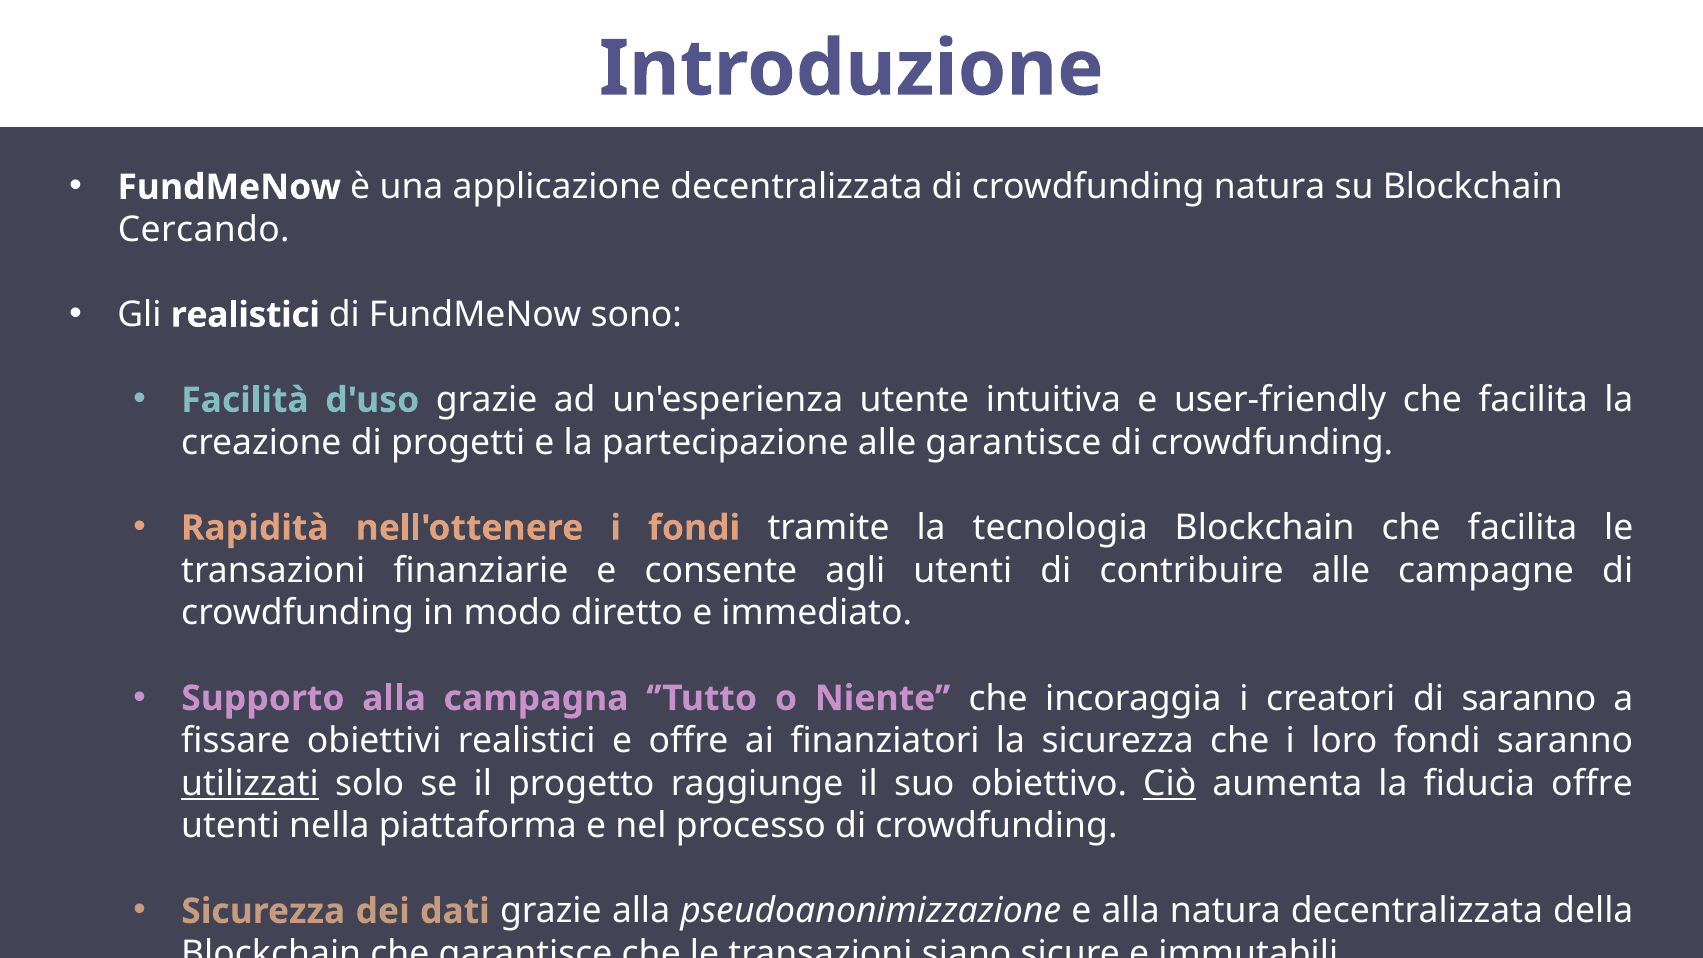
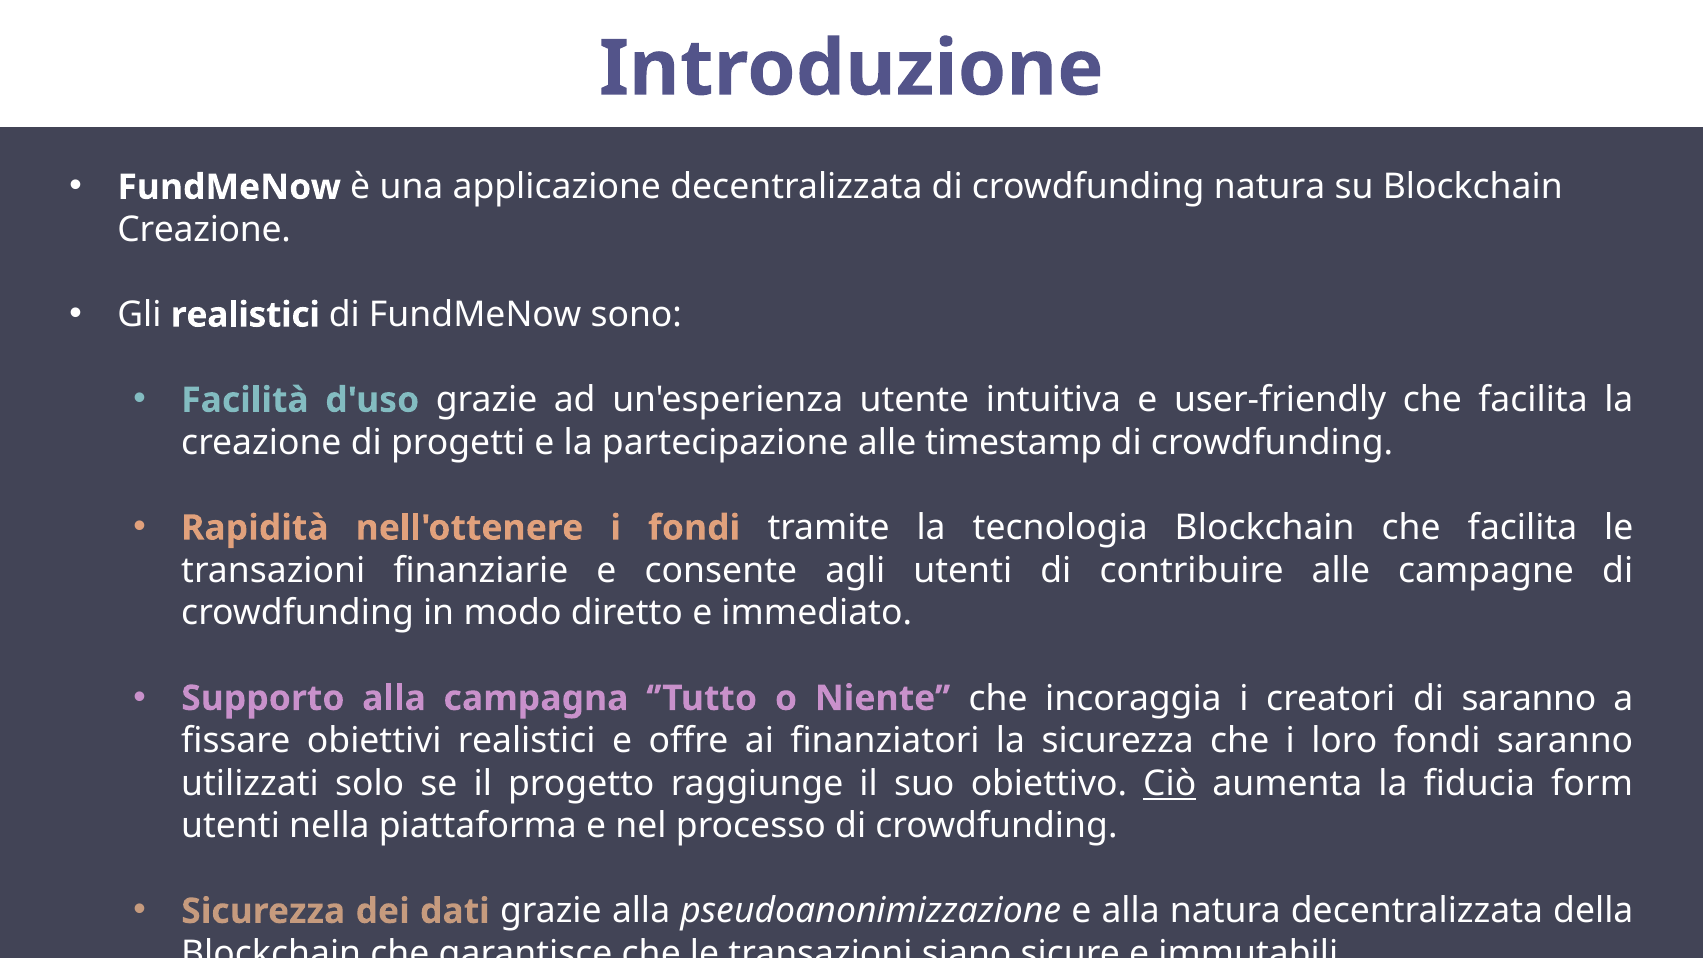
Cercando: Cercando -> Creazione (204, 230)
alle garantisce: garantisce -> timestamp (1014, 443)
utilizzati underline: present -> none (250, 783)
fiducia offre: offre -> form (1592, 783)
